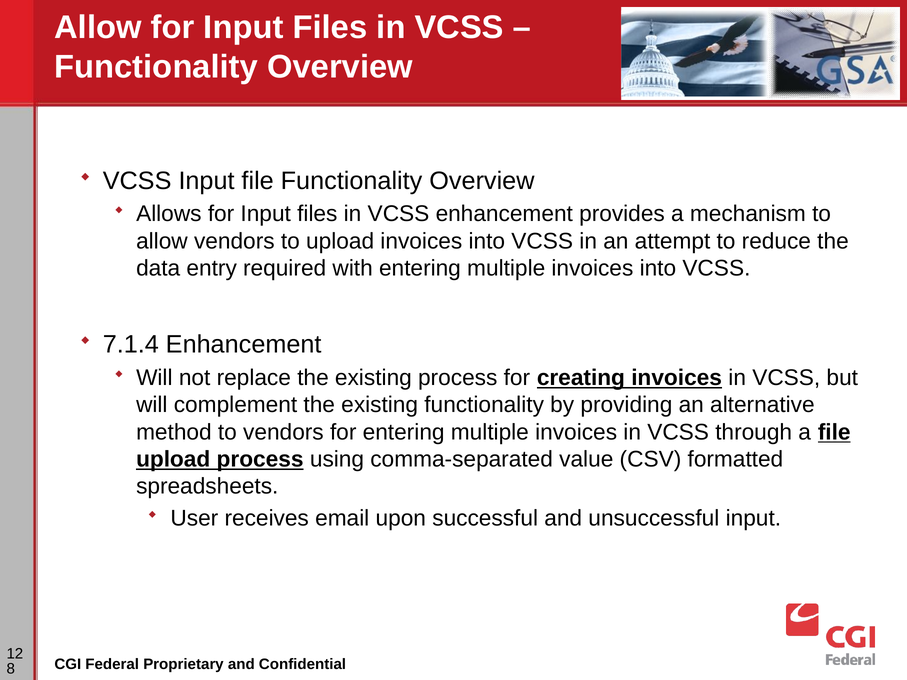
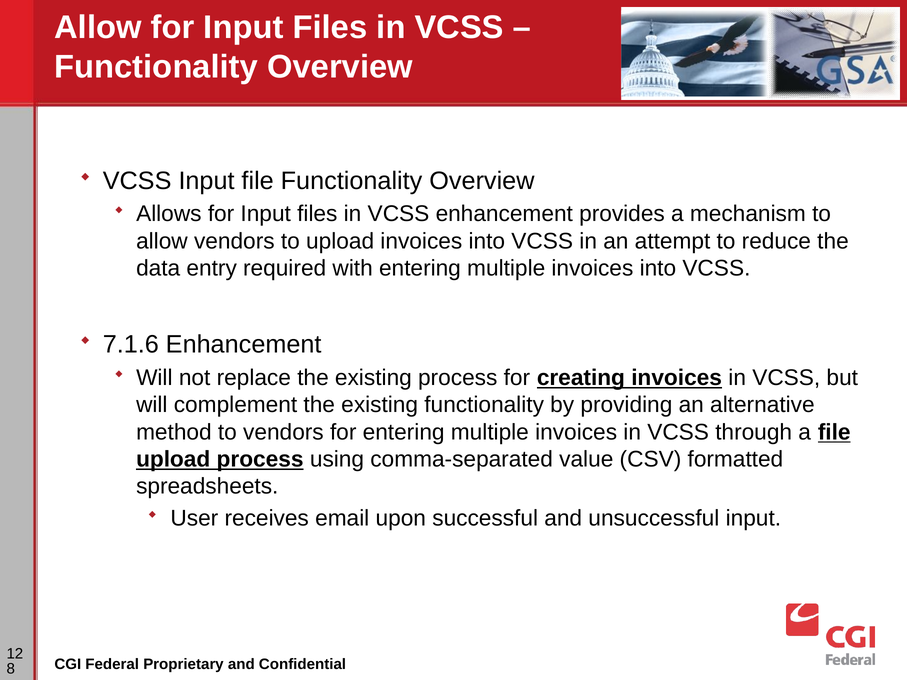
7.1.4: 7.1.4 -> 7.1.6 (131, 345)
